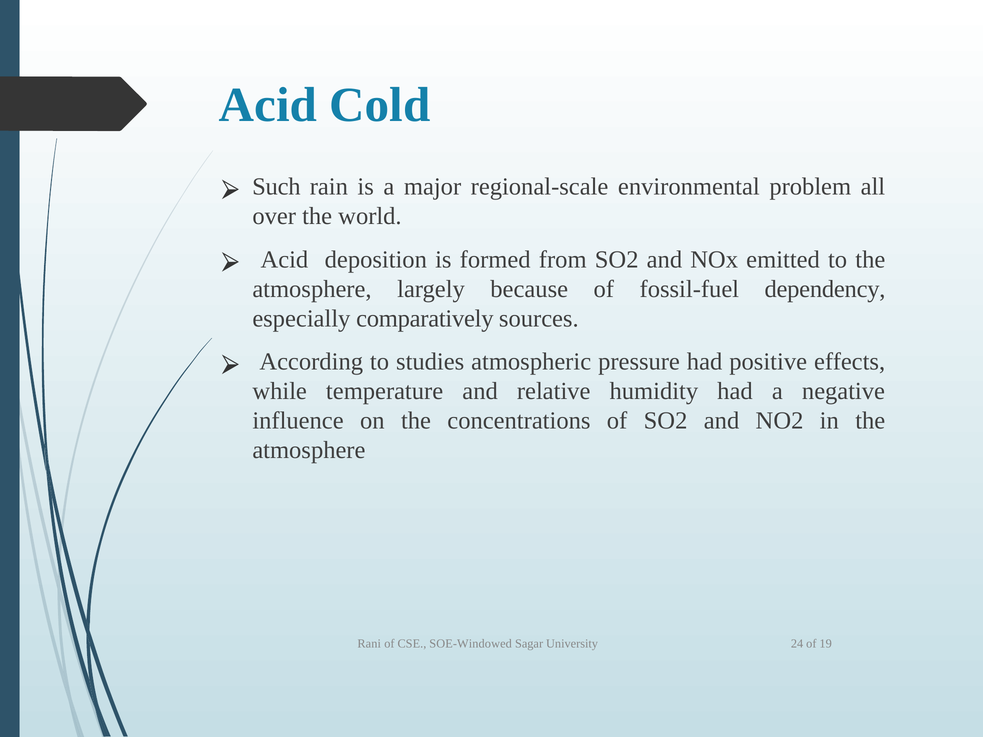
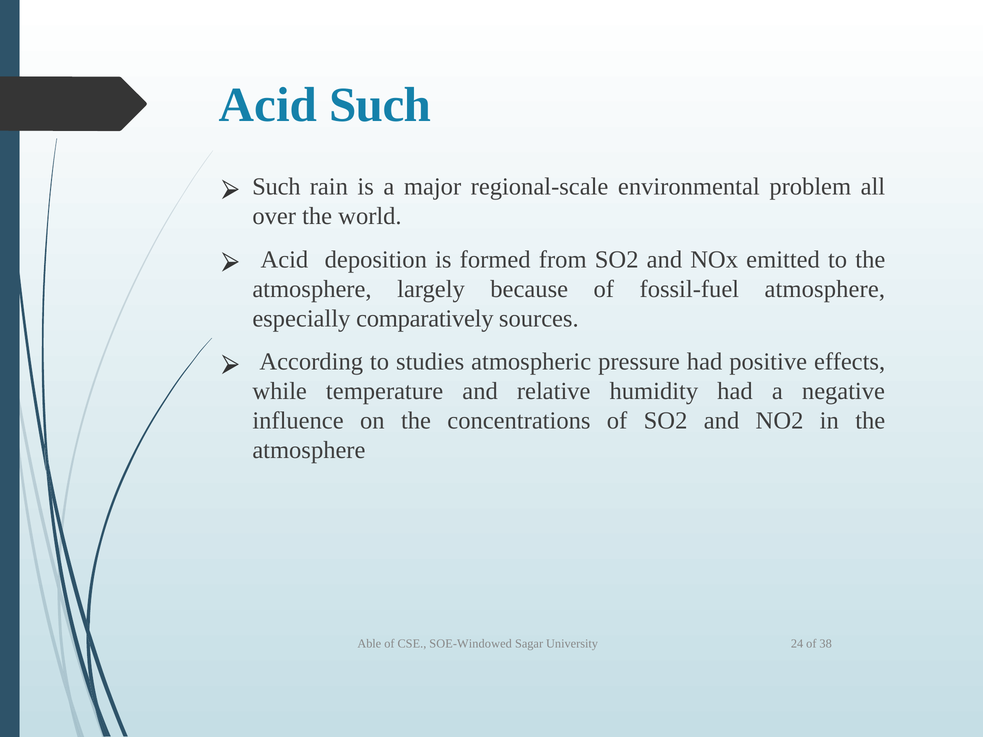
Acid Cold: Cold -> Such (380, 105)
fossil-fuel dependency: dependency -> atmosphere (825, 289)
Rani: Rani -> Able (369, 644)
19: 19 -> 38 (826, 644)
